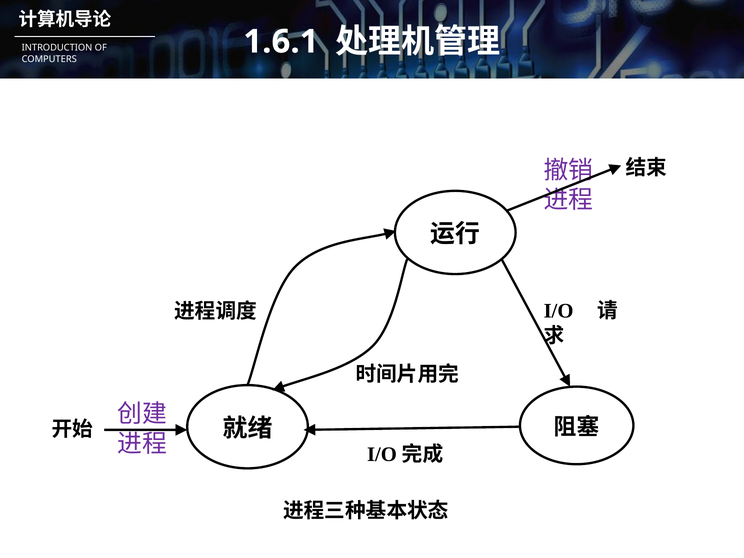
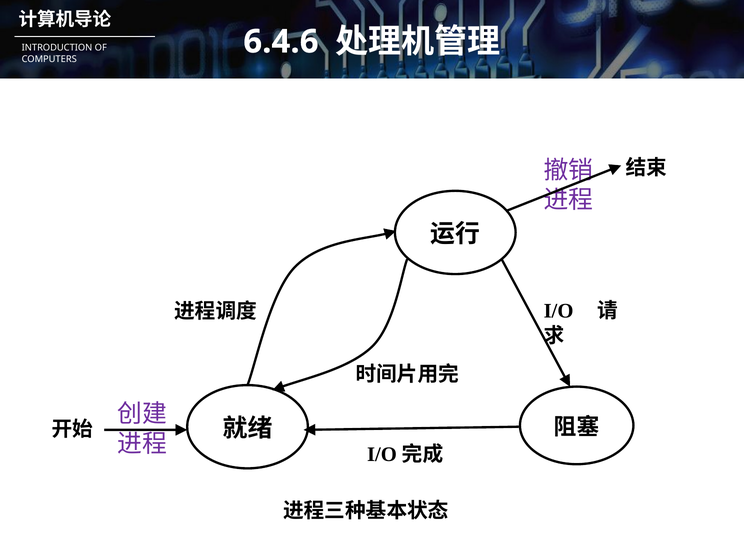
1.6.1: 1.6.1 -> 6.4.6 (281, 42)
